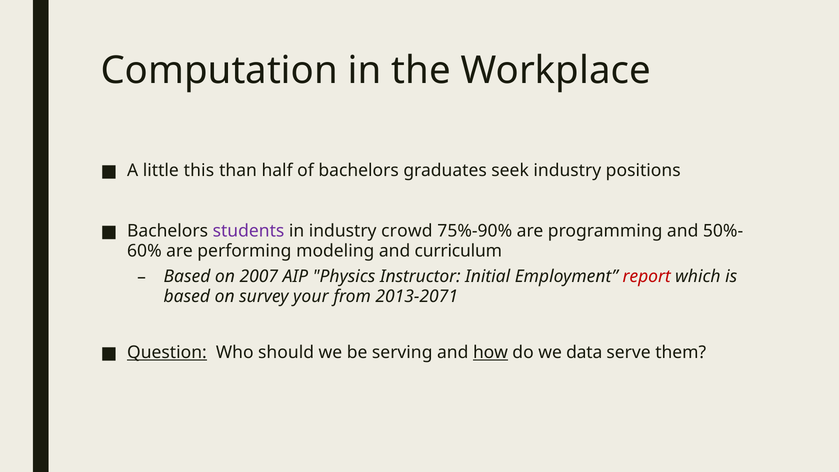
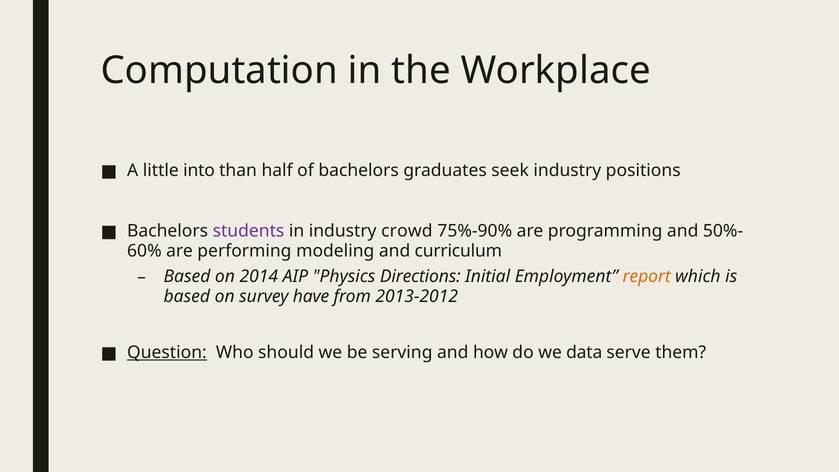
this: this -> into (199, 170)
2007: 2007 -> 2014 (259, 277)
Instructor: Instructor -> Directions (420, 277)
report colour: red -> orange (647, 277)
your: your -> have (311, 296)
2013-2071: 2013-2071 -> 2013-2012 (417, 296)
how underline: present -> none (490, 352)
